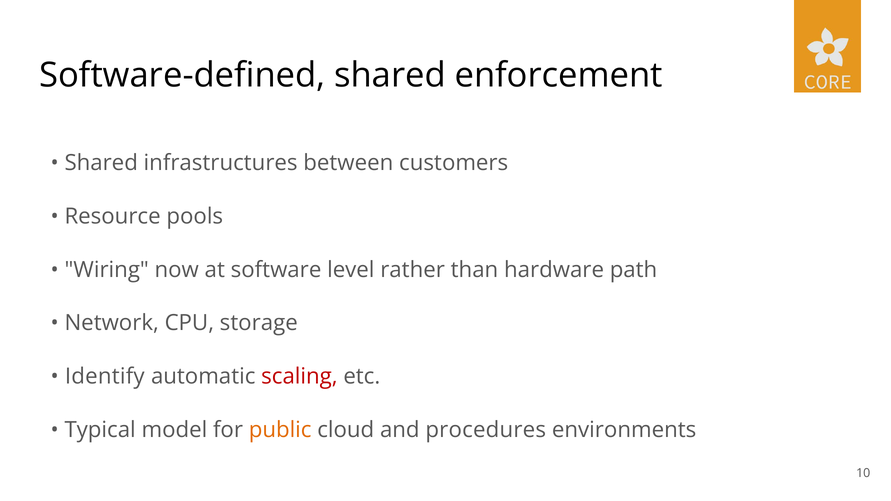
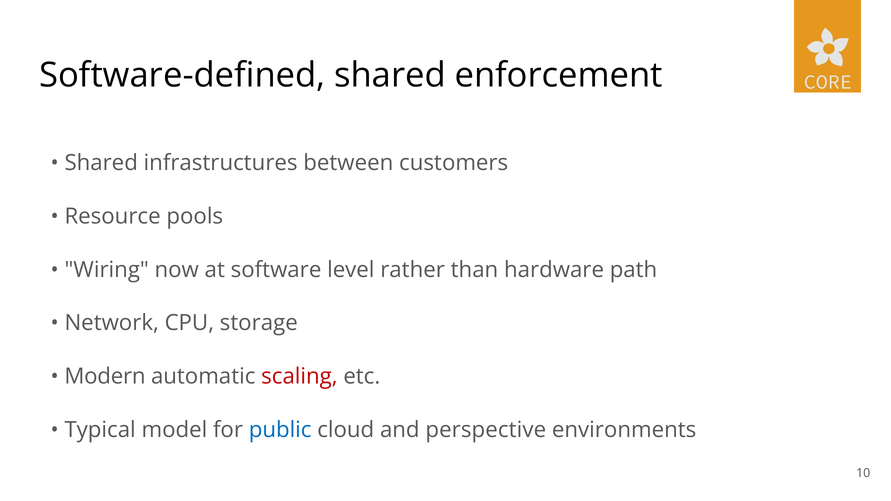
Identify: Identify -> Modern (105, 377)
public colour: orange -> blue (280, 430)
procedures: procedures -> perspective (486, 430)
